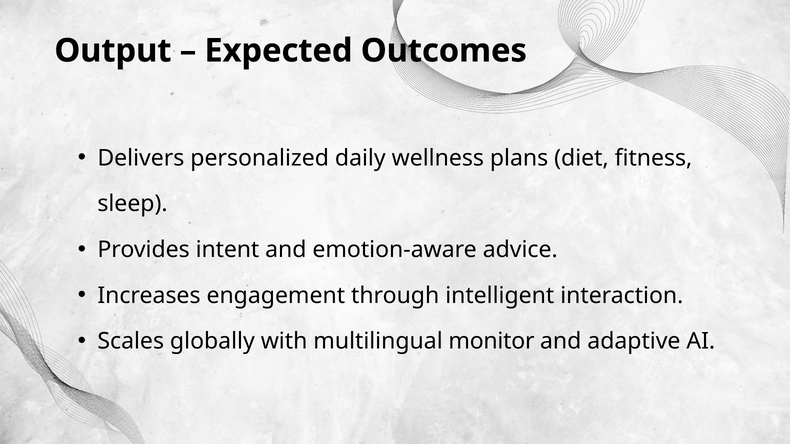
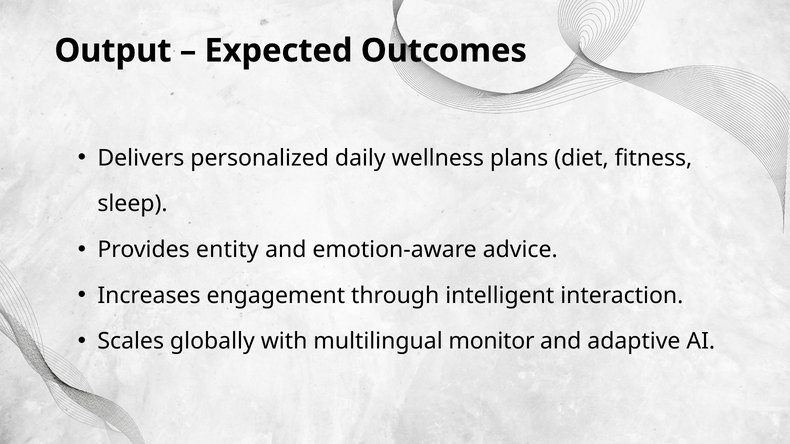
intent: intent -> entity (227, 250)
